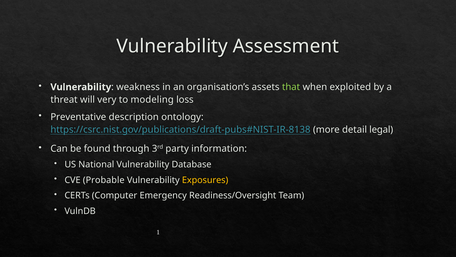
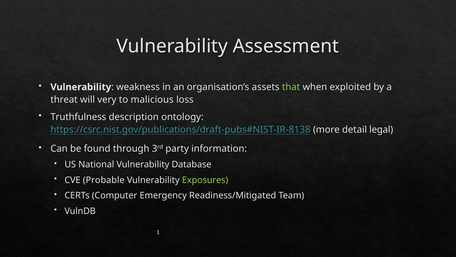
modeling: modeling -> malicious (152, 99)
Preventative: Preventative -> Truthfulness (78, 117)
Exposures colour: yellow -> light green (205, 180)
Readiness/Oversight: Readiness/Oversight -> Readiness/Mitigated (233, 195)
